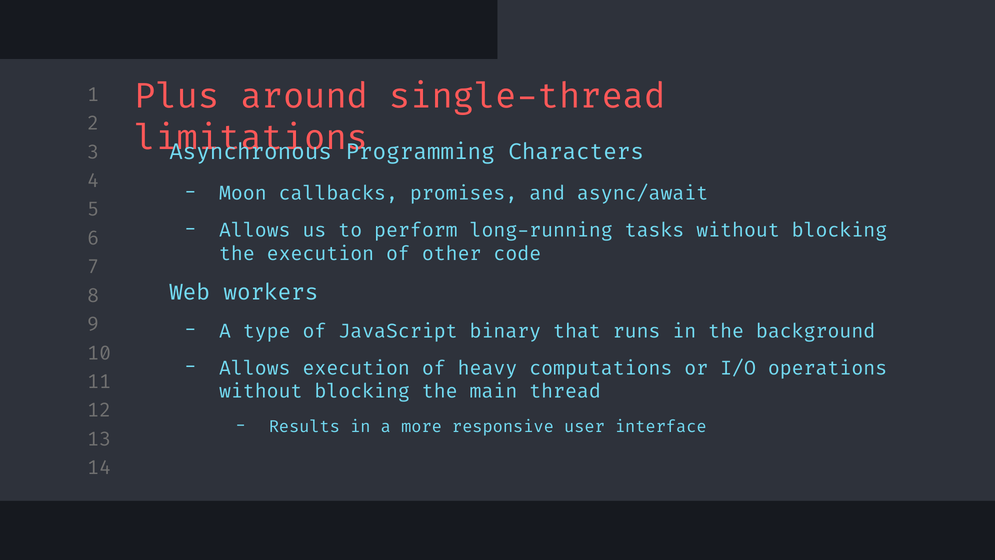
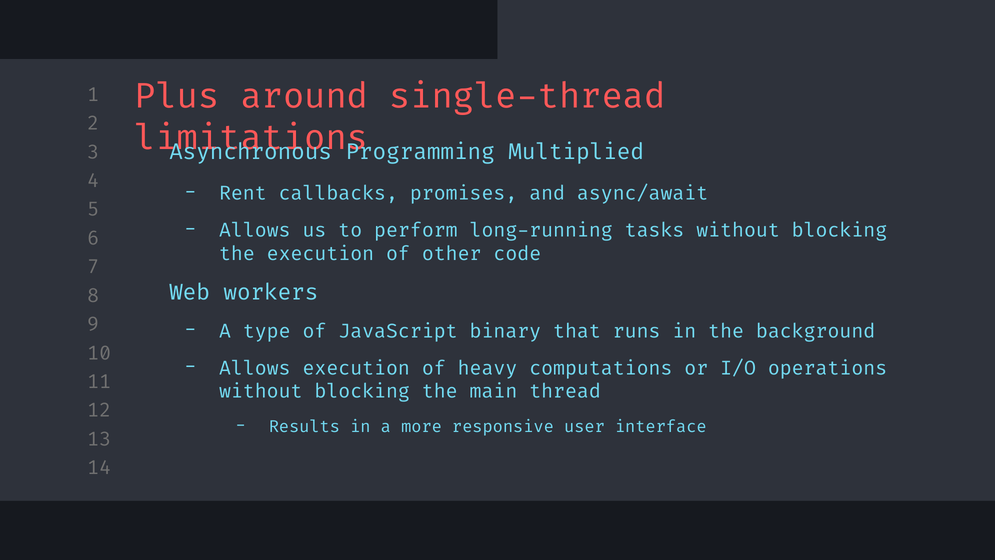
Characters: Characters -> Multiplied (576, 152)
Moon: Moon -> Rent (243, 193)
